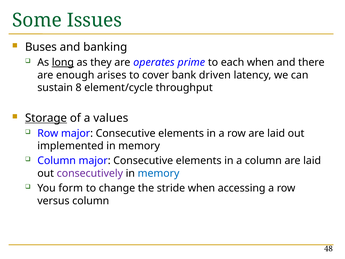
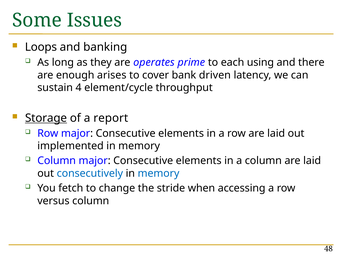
Buses: Buses -> Loops (41, 47)
long underline: present -> none (63, 62)
each when: when -> using (260, 62)
8: 8 -> 4 (79, 88)
values: values -> report (111, 118)
consecutively colour: purple -> blue (90, 173)
form: form -> fetch (71, 188)
